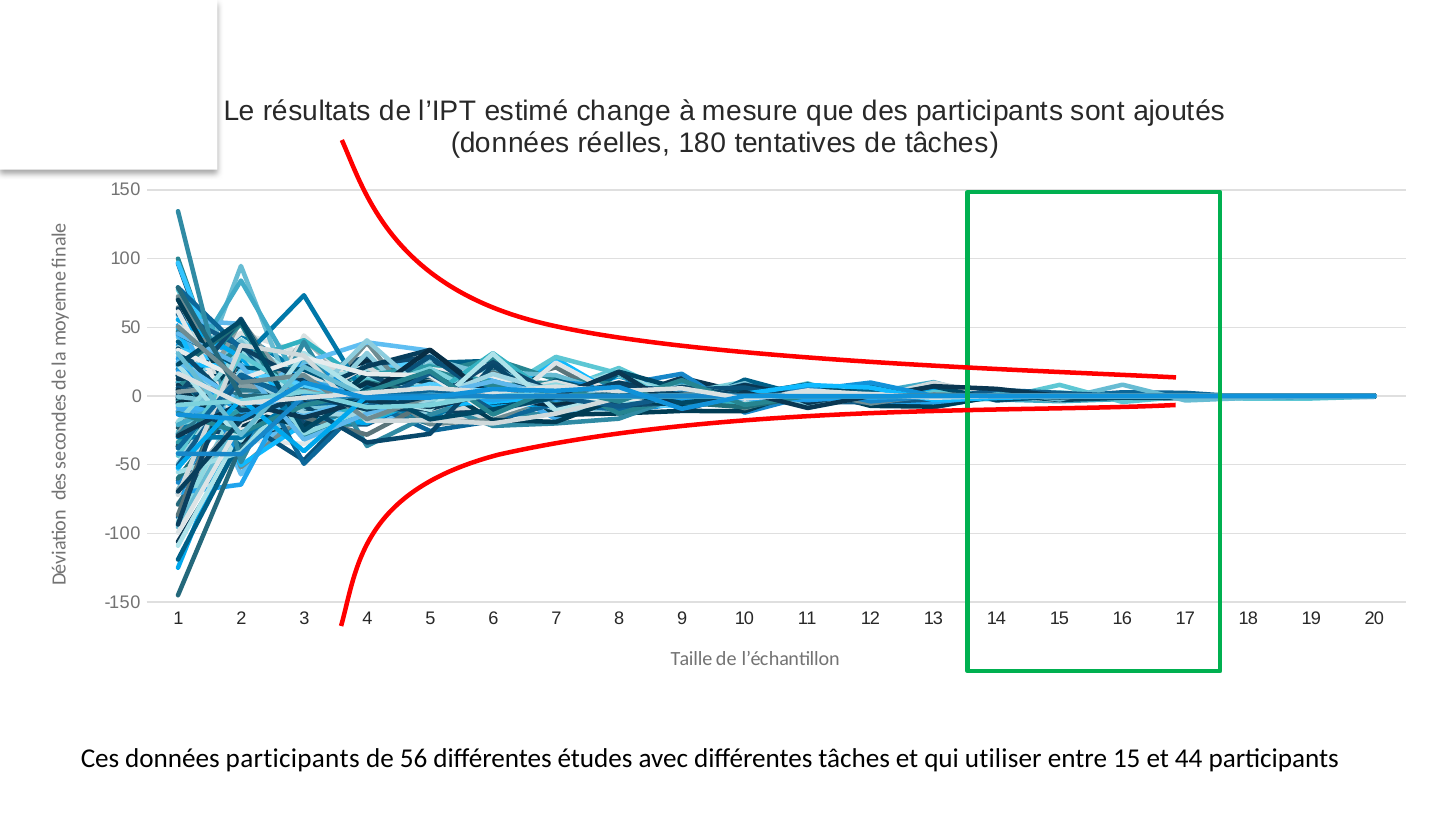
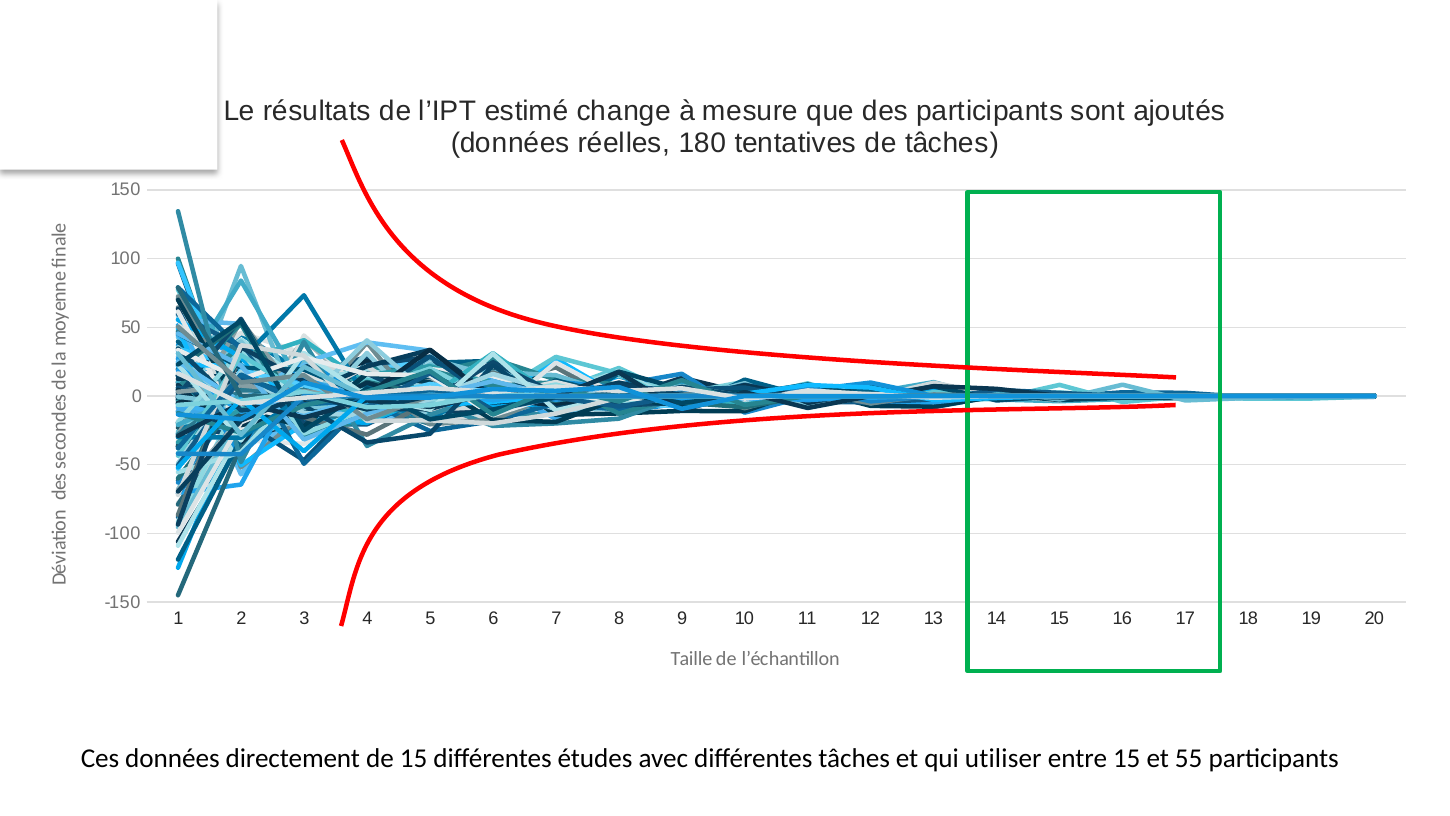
données participants: participants -> directement (293, 758)
de 56: 56 -> 15 (414, 758)
44: 44 -> 55 (1189, 758)
